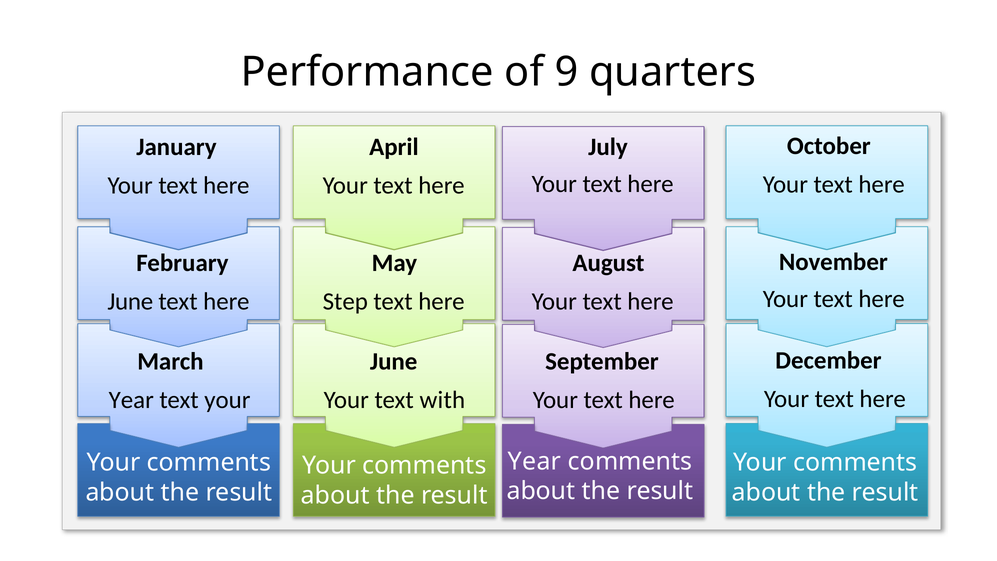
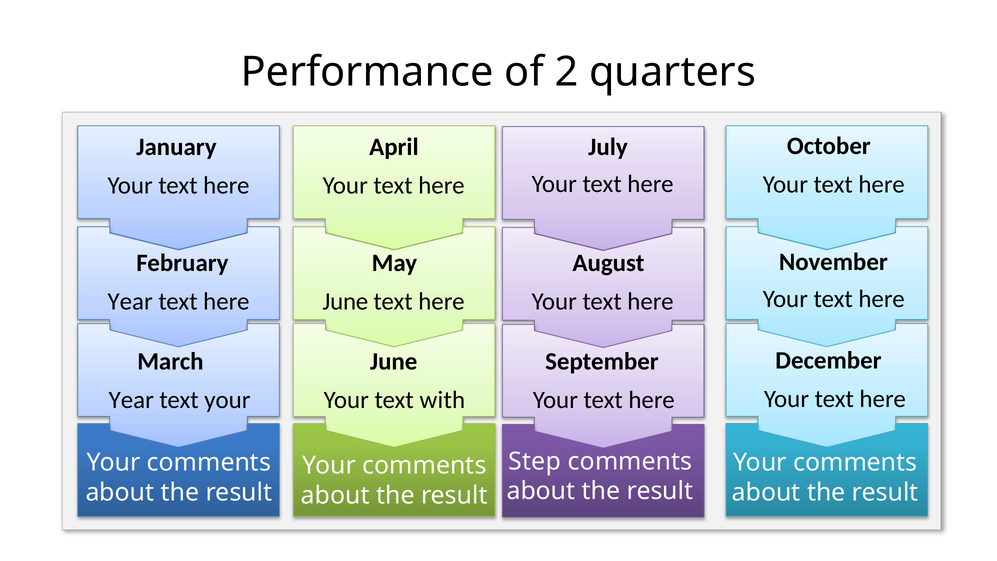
9: 9 -> 2 (566, 72)
June: June -> Year (130, 301)
Step: Step -> June (345, 301)
Year: Year -> Step (535, 461)
